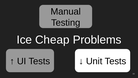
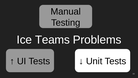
Cheap: Cheap -> Teams (52, 40)
